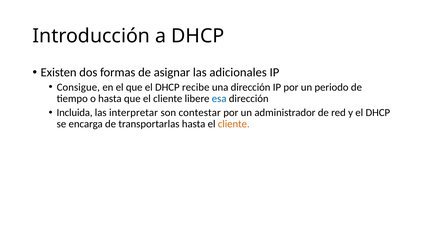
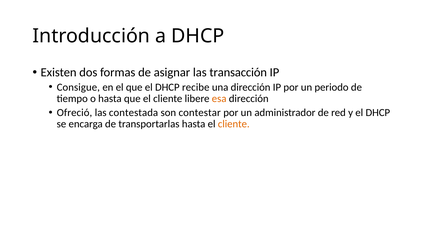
adicionales: adicionales -> transacción (238, 72)
esa colour: blue -> orange (219, 99)
Incluida: Incluida -> Ofreció (75, 112)
interpretar: interpretar -> contestada (134, 112)
